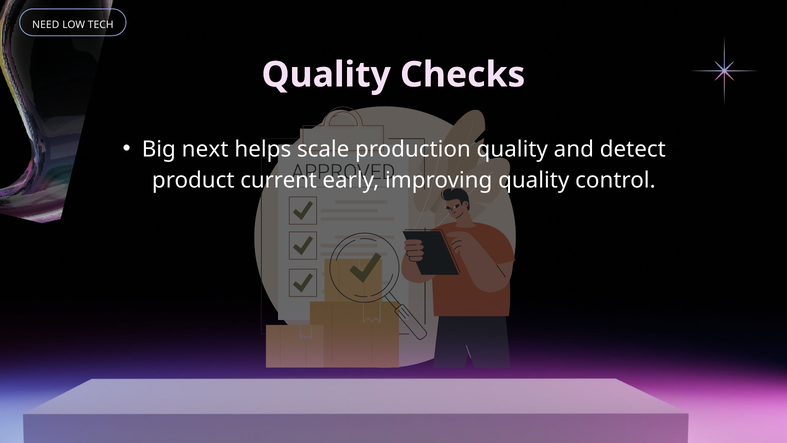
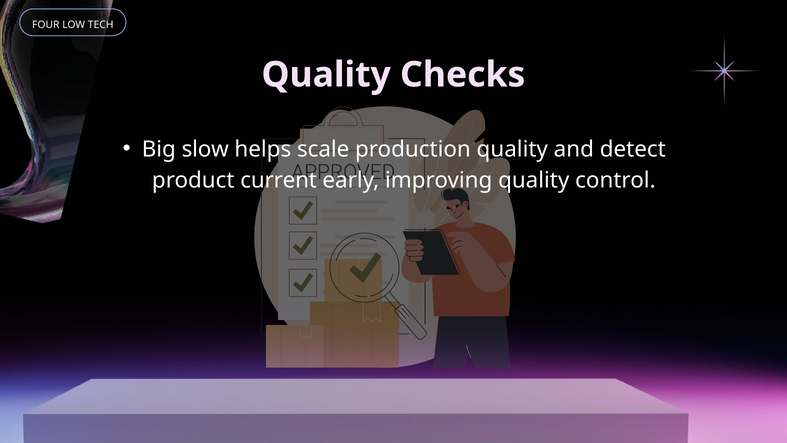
NEED: NEED -> FOUR (46, 25)
next: next -> slow (205, 149)
